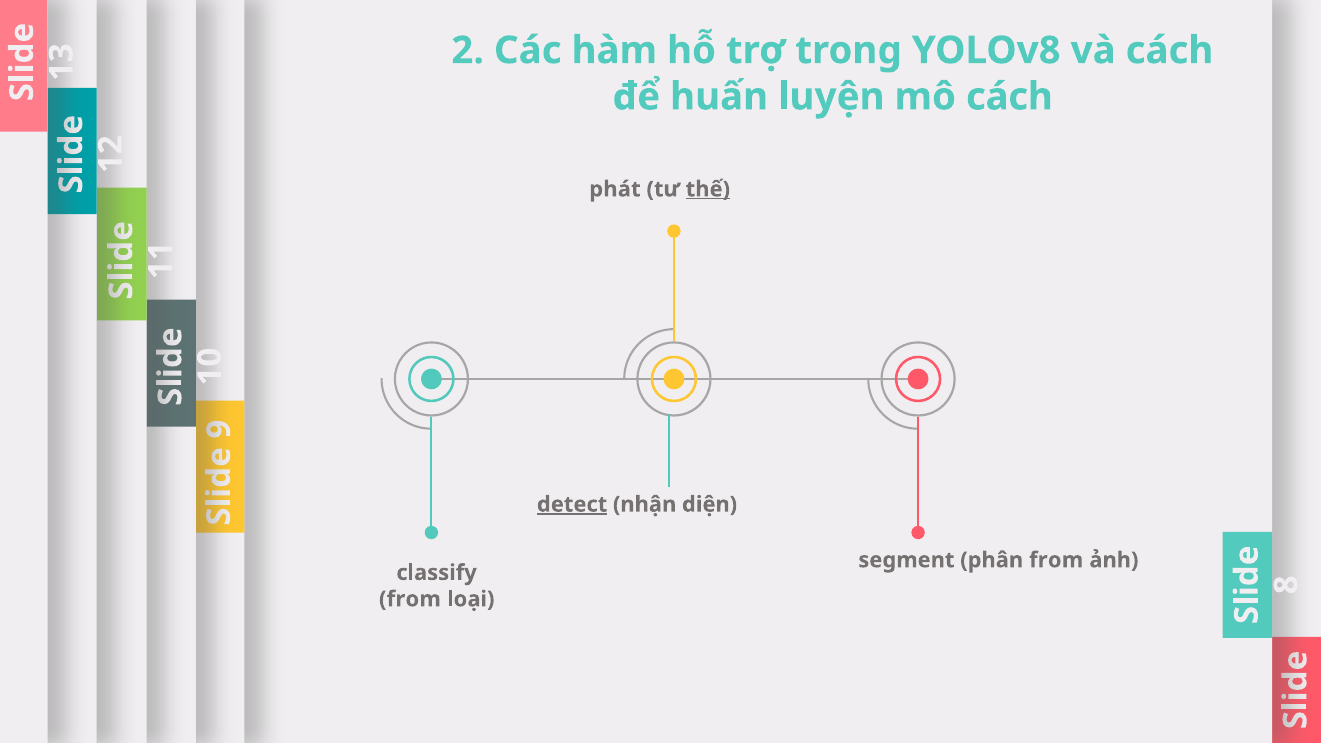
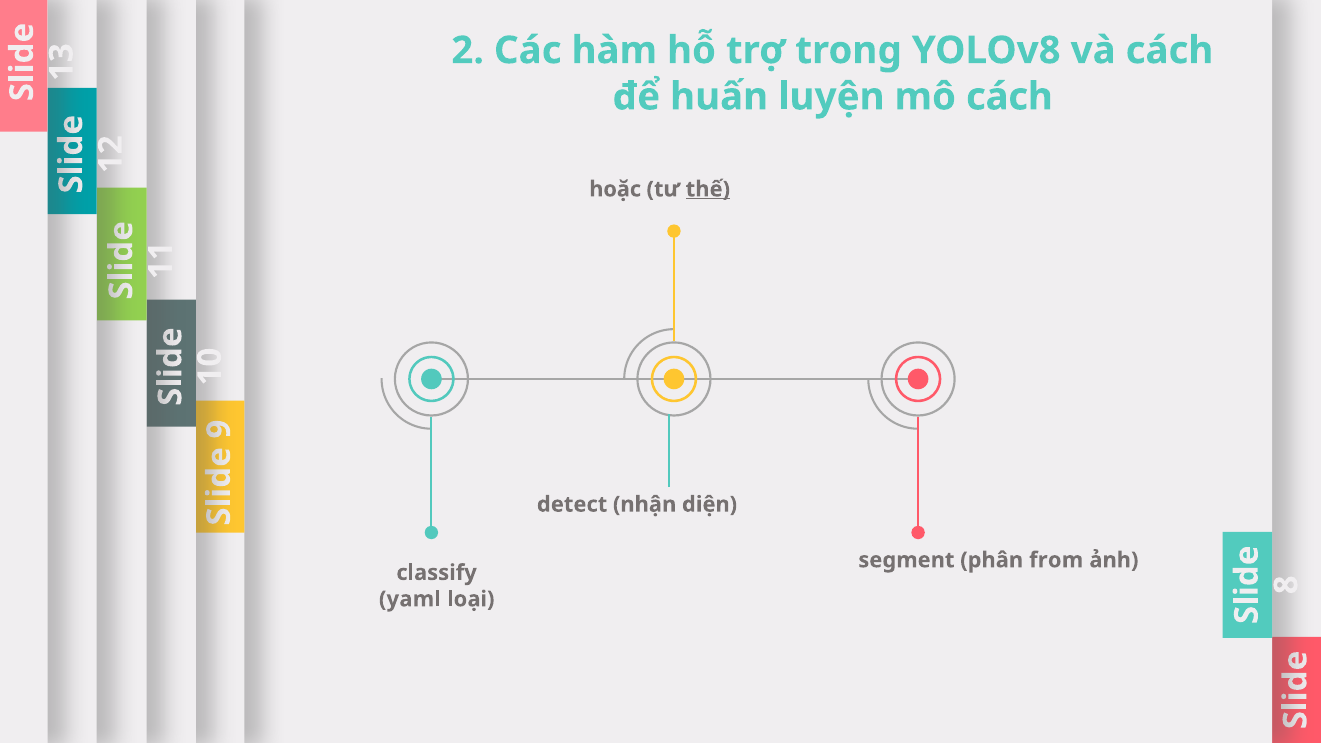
phát: phát -> hoặc (615, 189)
detect underline: present -> none (572, 504)
from: from -> yaml (410, 599)
